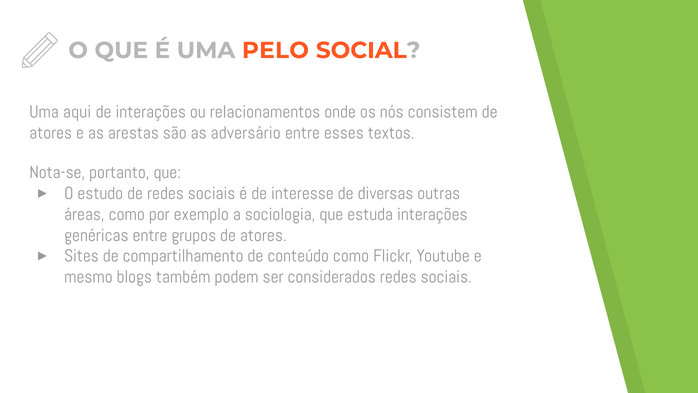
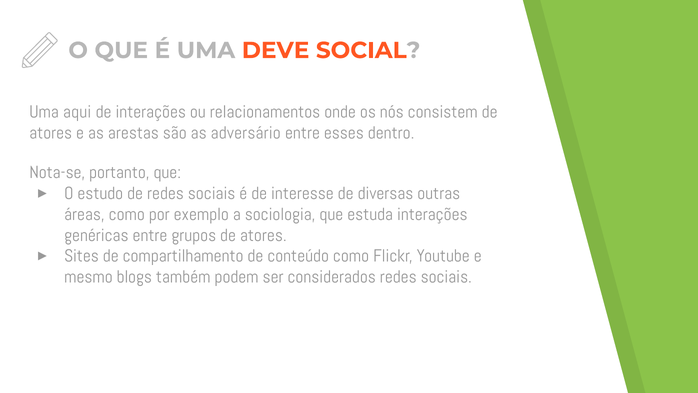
PELO: PELO -> DEVE (276, 50)
textos: textos -> dentro (391, 133)
